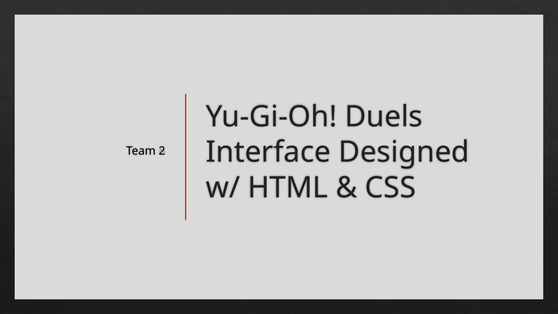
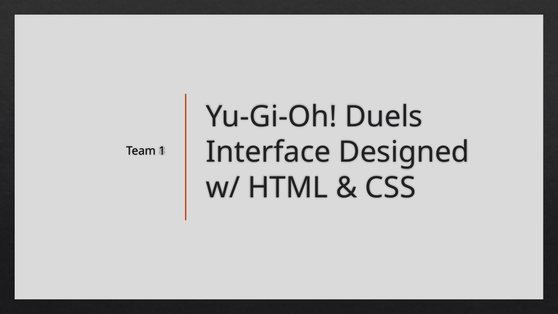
2: 2 -> 1 (162, 151)
